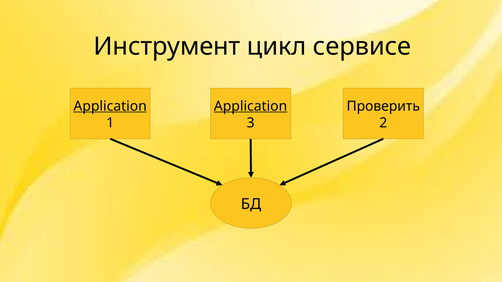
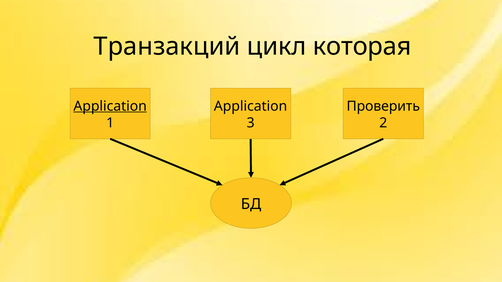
Инструмент: Инструмент -> Транзакций (167, 47)
сервисе: сервисе -> которая (362, 47)
Application underline: present -> none (251, 106)
